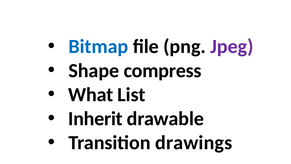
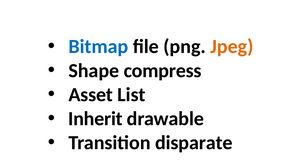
Jpeg colour: purple -> orange (232, 46)
What: What -> Asset (91, 94)
drawings: drawings -> disparate (194, 142)
